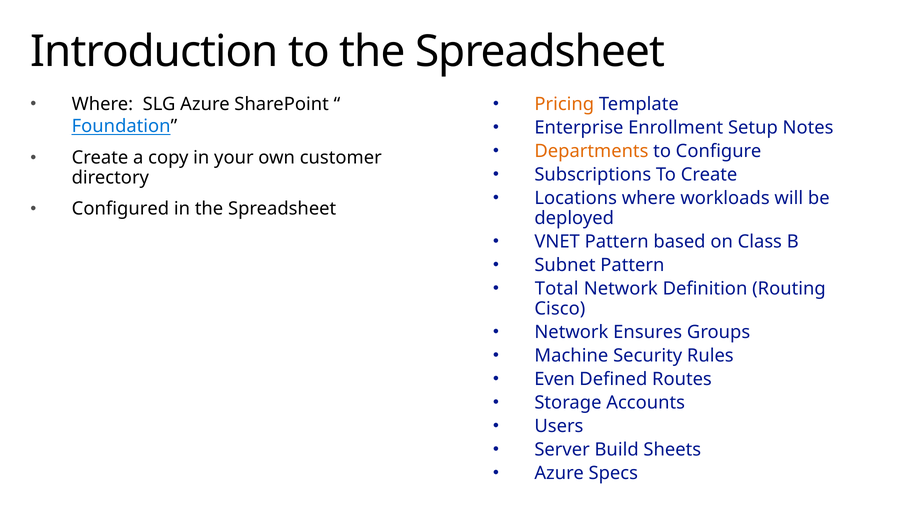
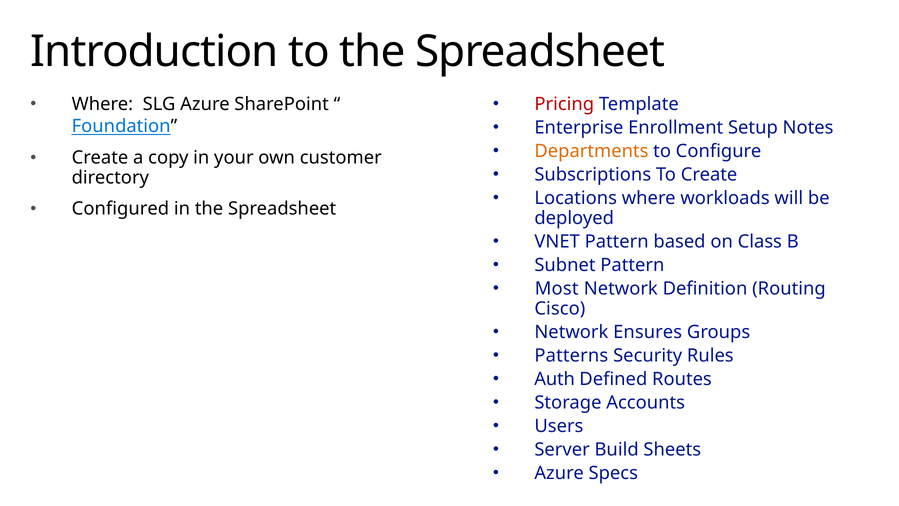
Pricing colour: orange -> red (564, 104)
Total: Total -> Most (557, 288)
Machine: Machine -> Patterns (571, 355)
Even: Even -> Auth (555, 379)
